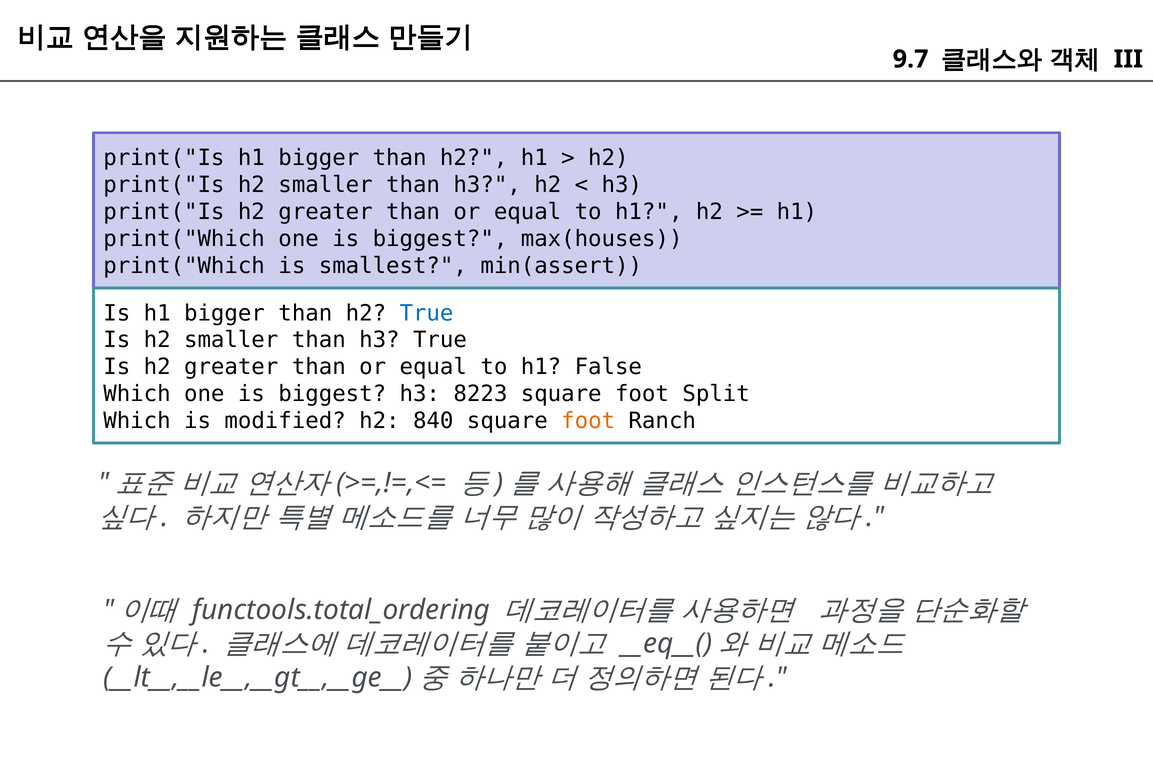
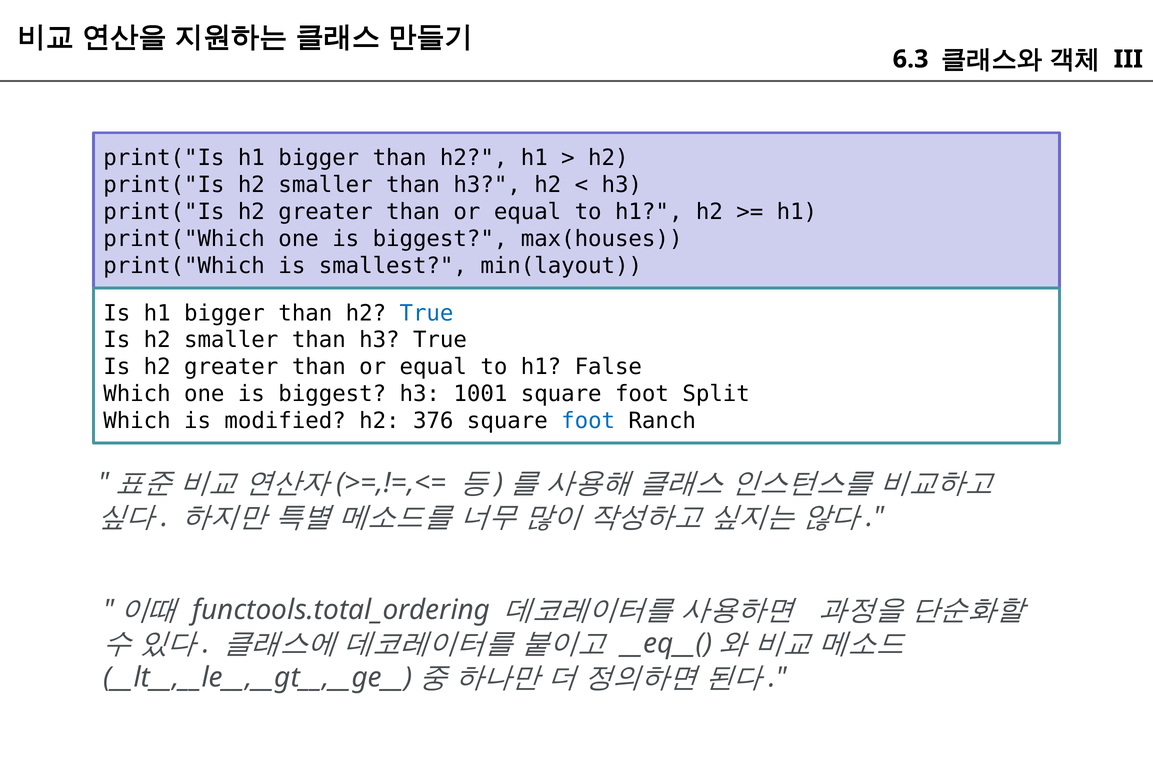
9.7: 9.7 -> 6.3 (911, 59)
min(assert: min(assert -> min(layout (561, 266)
8223: 8223 -> 1001 (480, 394)
840: 840 -> 376 (433, 421)
foot colour: orange -> blue (588, 421)
